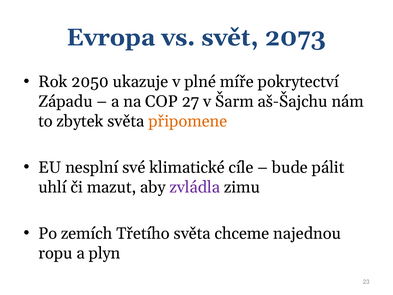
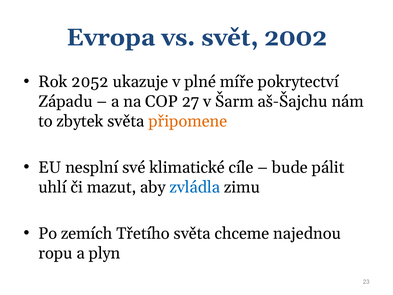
2073: 2073 -> 2002 (296, 37)
2050: 2050 -> 2052 (90, 82)
zvládla colour: purple -> blue (195, 187)
